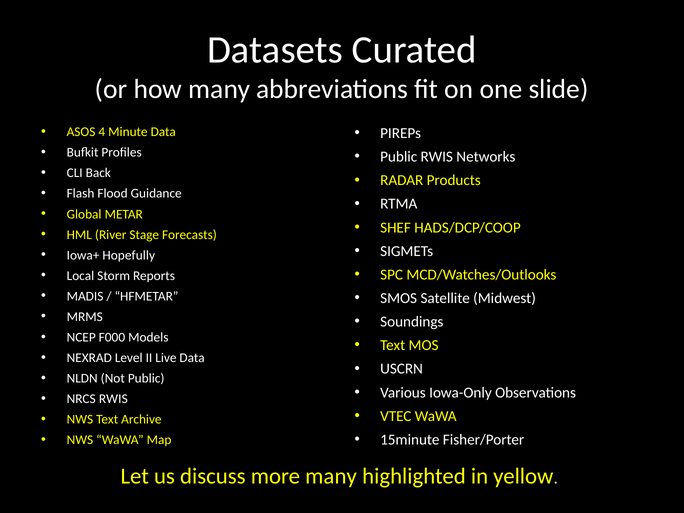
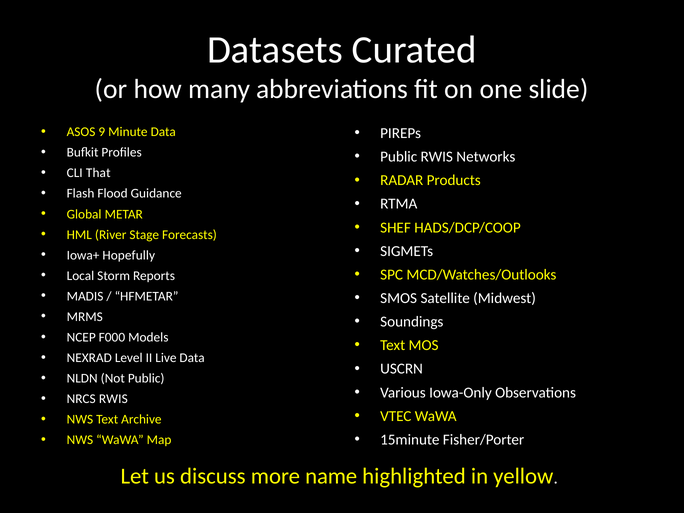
4: 4 -> 9 (102, 132)
Back: Back -> That (98, 173)
more many: many -> name (331, 476)
